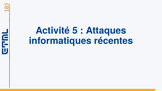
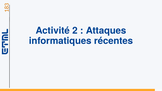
5: 5 -> 2 (75, 31)
